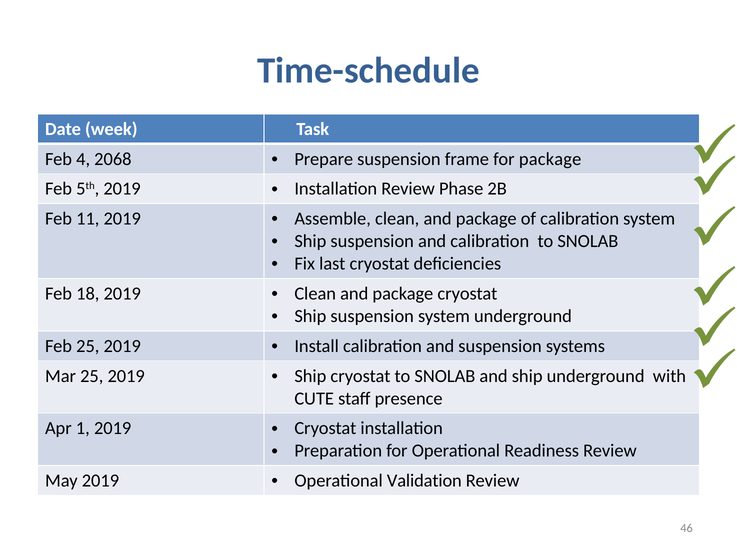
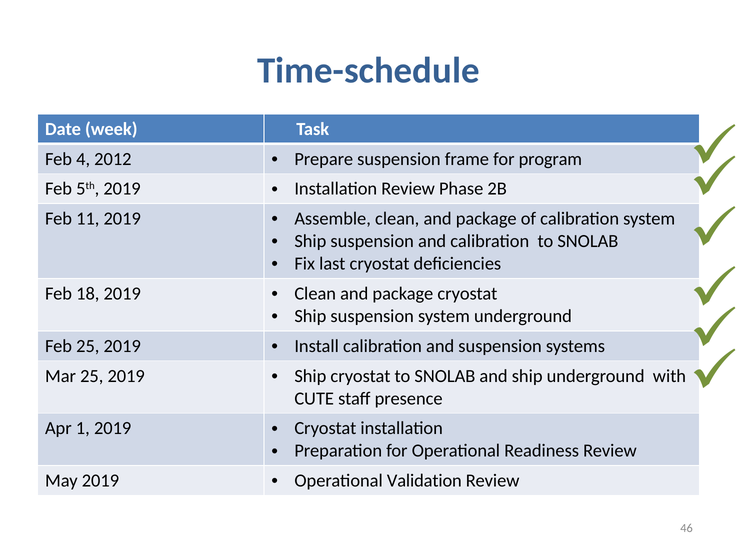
2068: 2068 -> 2012 (113, 159)
for package: package -> program (550, 159)
